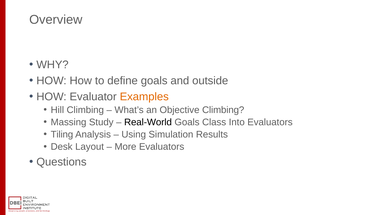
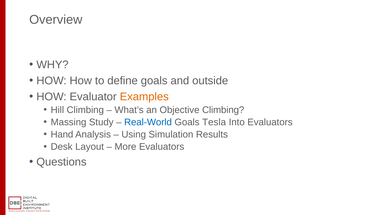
Real-World colour: black -> blue (148, 122)
Class: Class -> Tesla (214, 122)
Tiling: Tiling -> Hand (62, 135)
